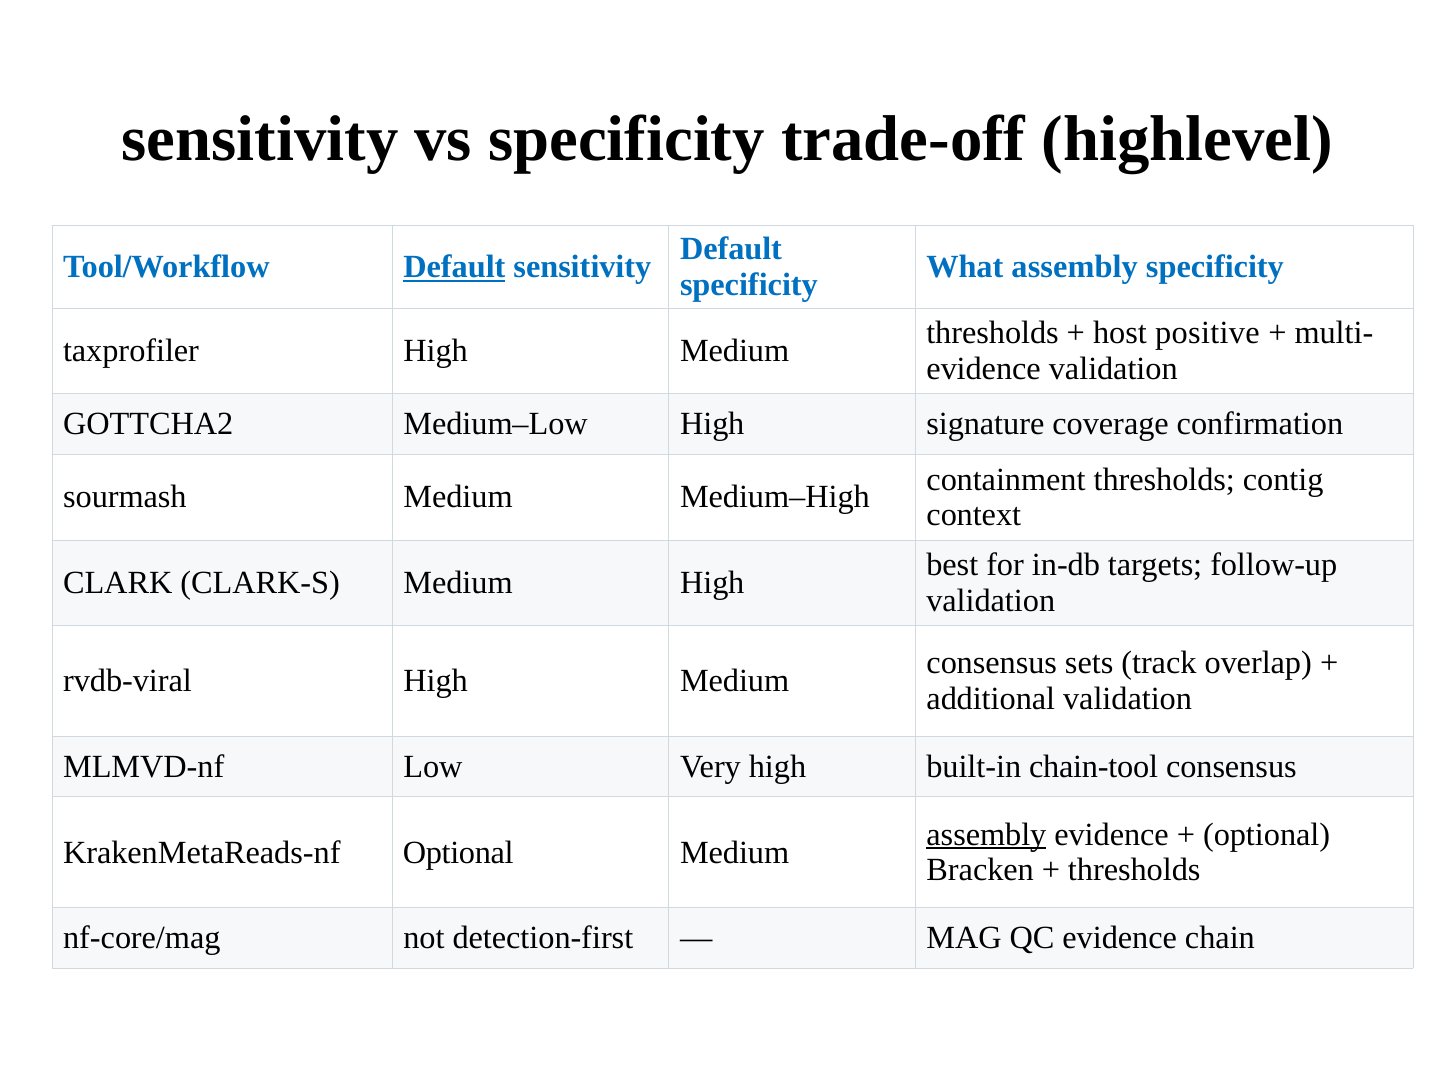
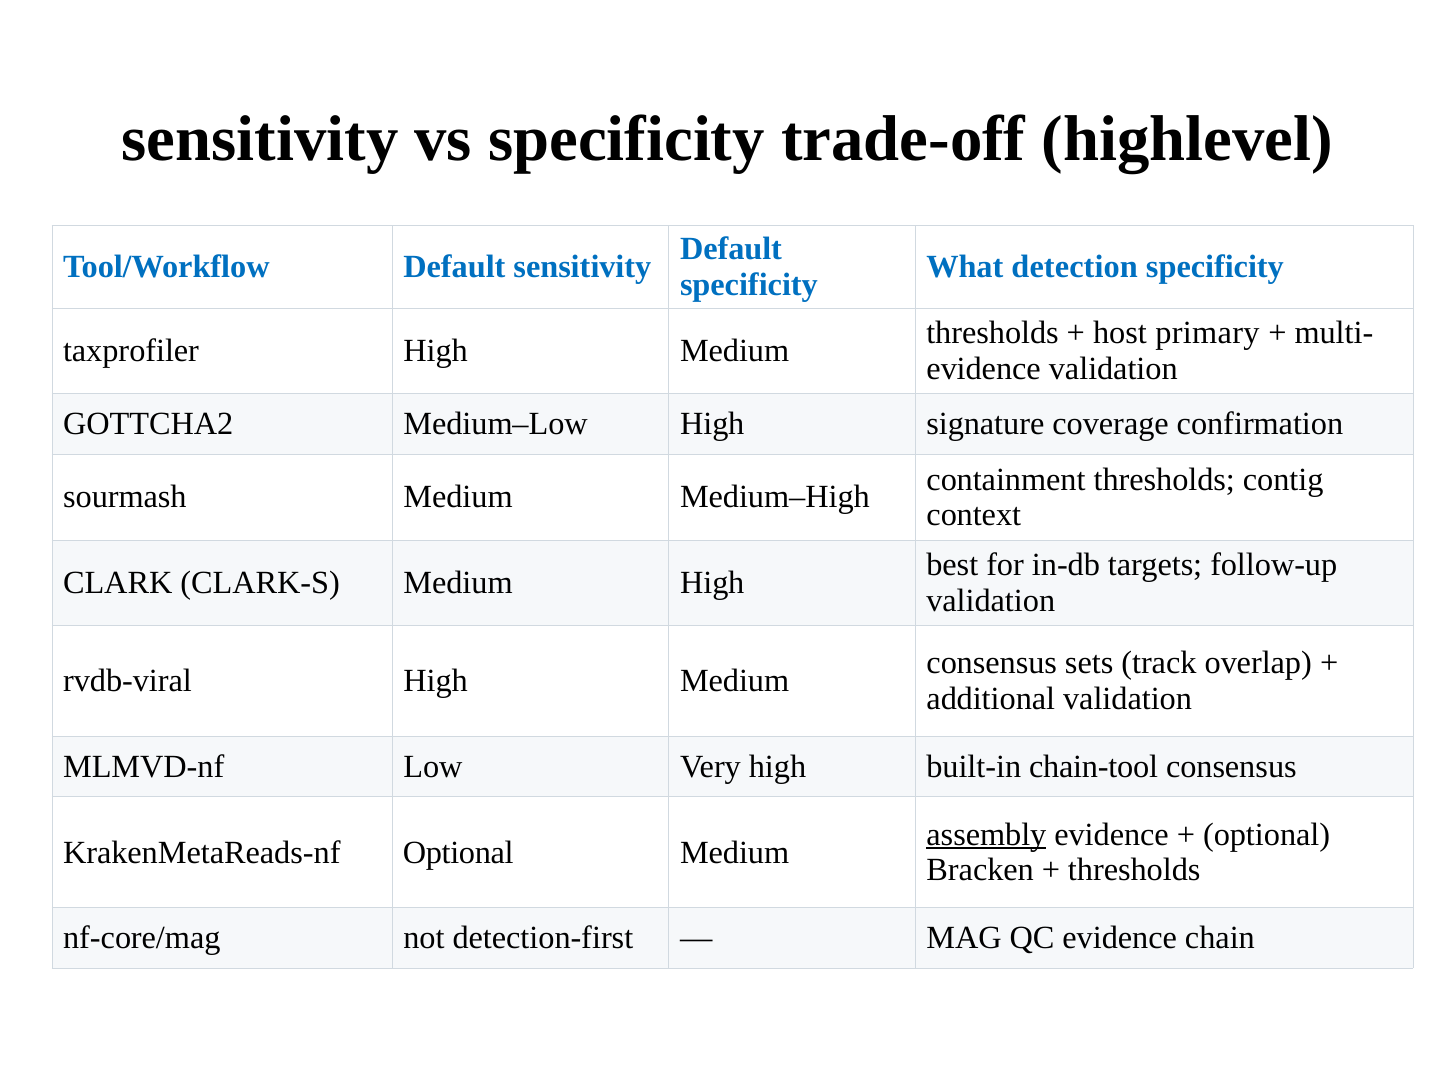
Default underline: present -> none (454, 267)
What assembly: assembly -> detection (1075, 267)
positive: positive -> primary (1207, 333)
